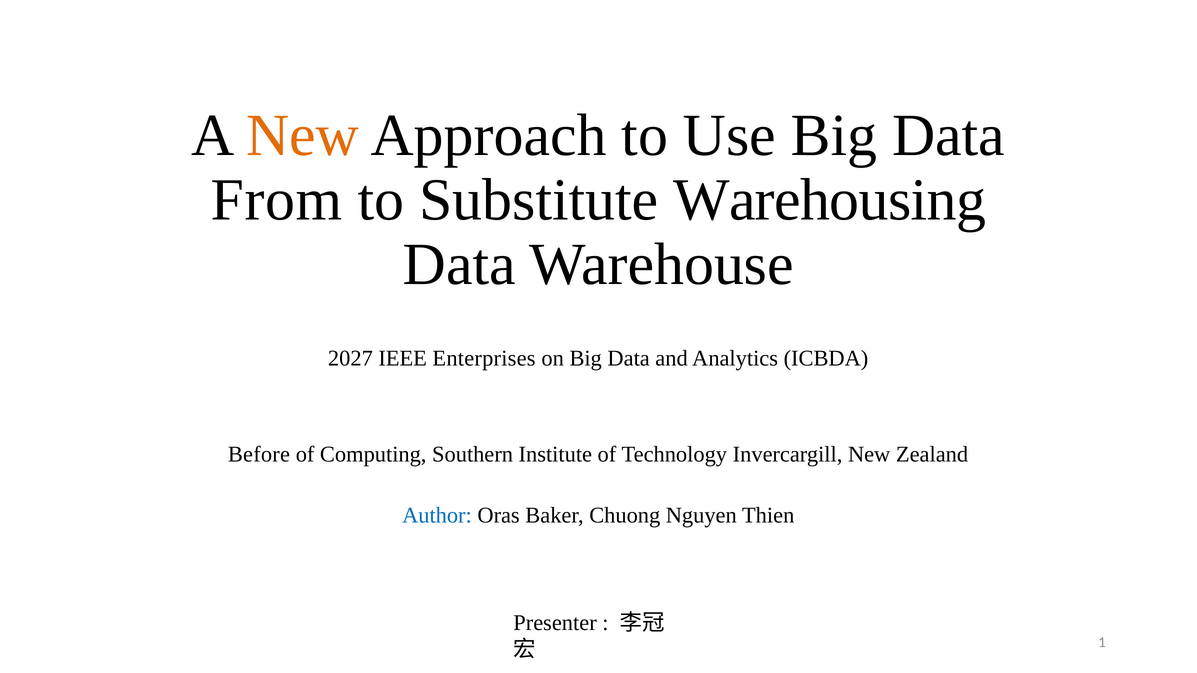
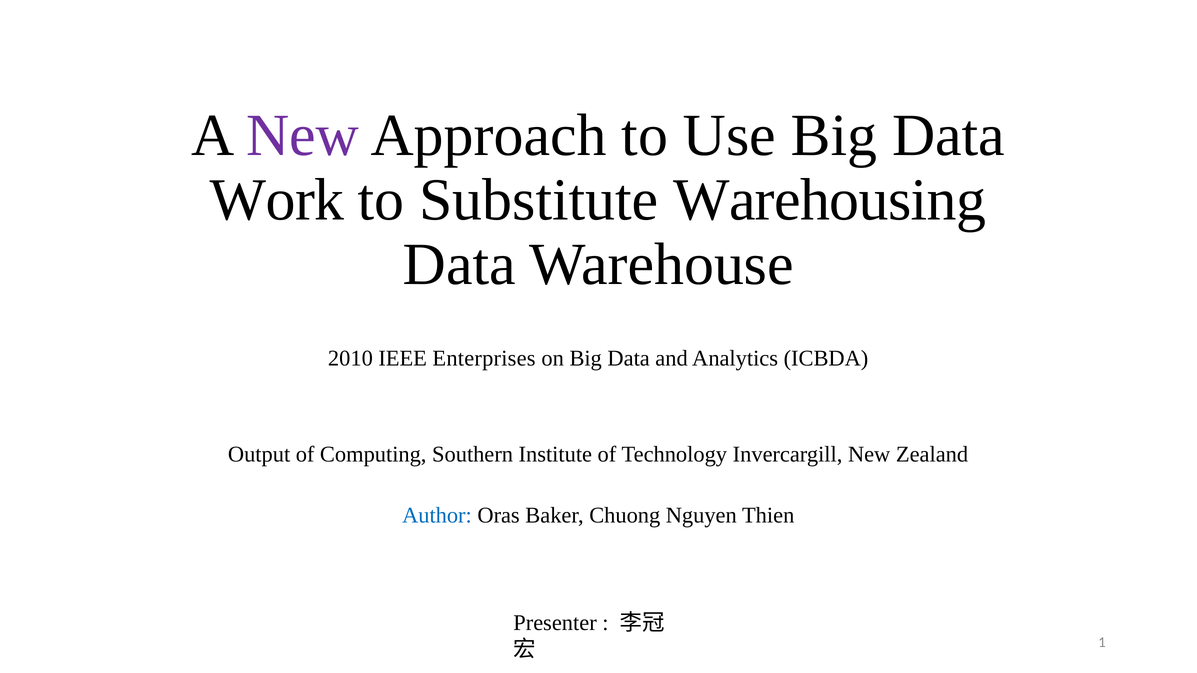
New colour: orange -> purple (303, 135)
From: From -> Work (277, 200)
2027: 2027 -> 2010 (350, 358)
Before: Before -> Output (259, 455)
